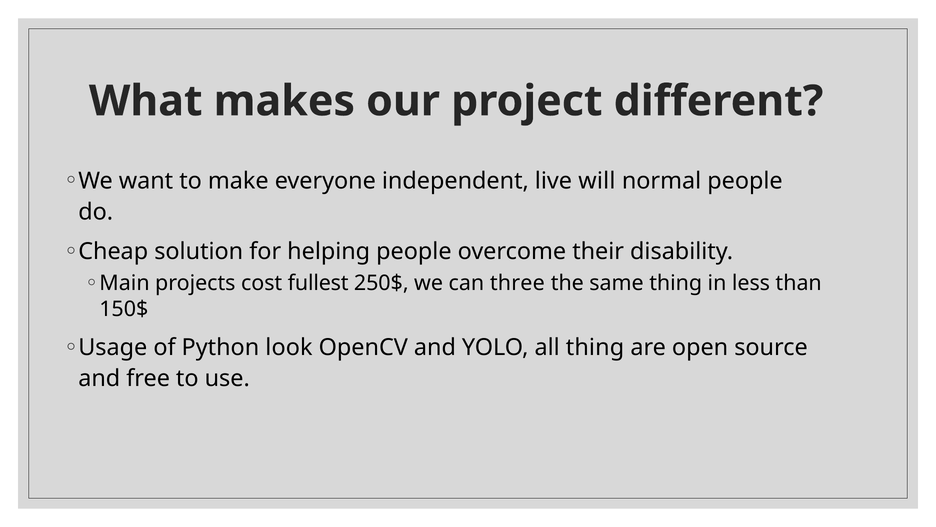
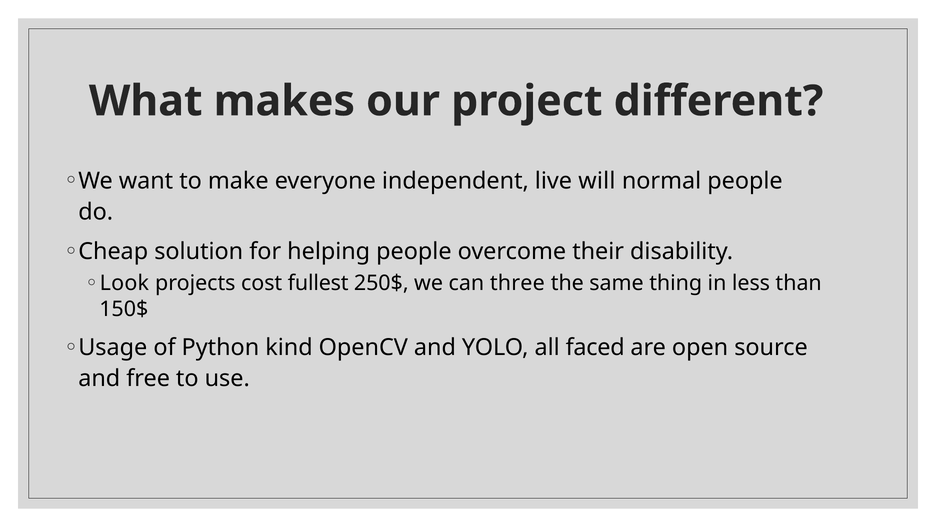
Main: Main -> Look (124, 283)
look: look -> kind (289, 347)
all thing: thing -> faced (595, 347)
